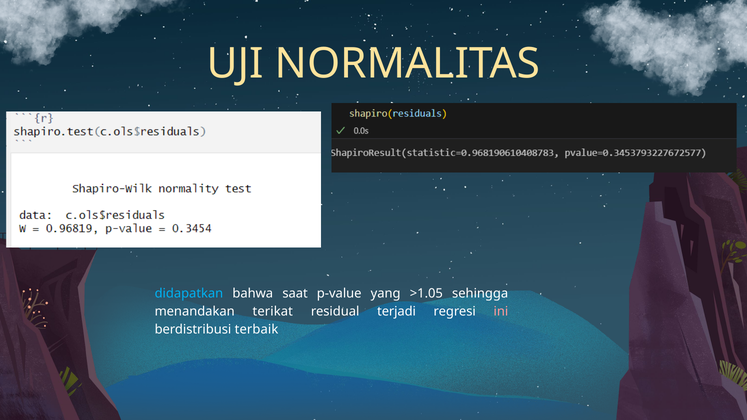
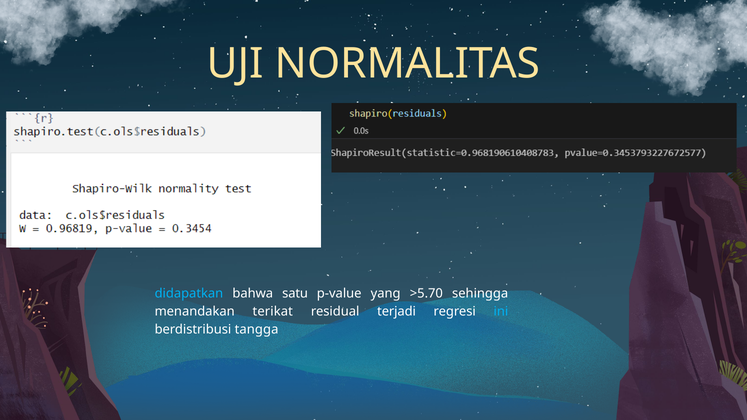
saat: saat -> satu (295, 293)
>1.05: >1.05 -> >5.70 (426, 293)
ini colour: pink -> light blue (501, 312)
terbaik: terbaik -> tangga (257, 330)
